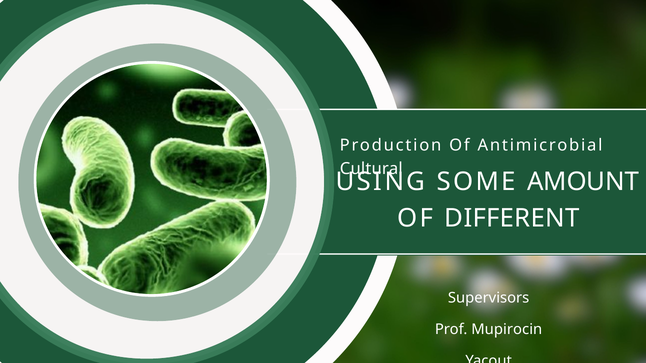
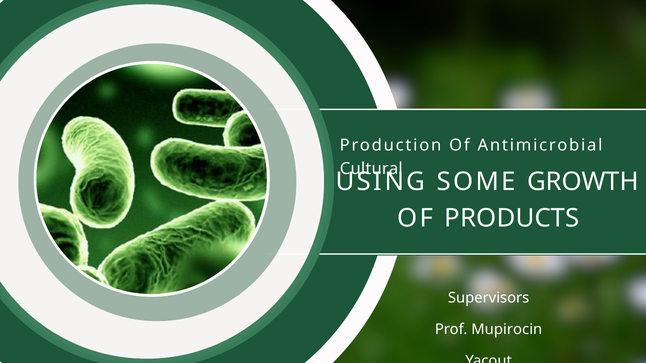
AMOUNT: AMOUNT -> GROWTH (583, 182)
DIFFERENT: DIFFERENT -> PRODUCTS (512, 218)
